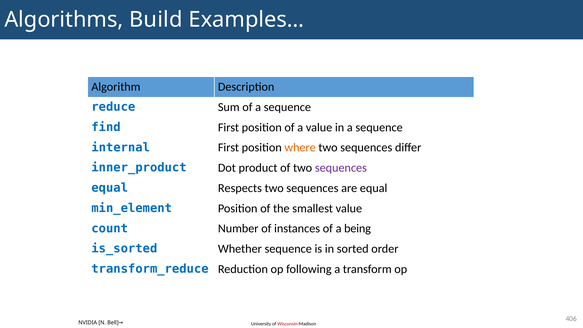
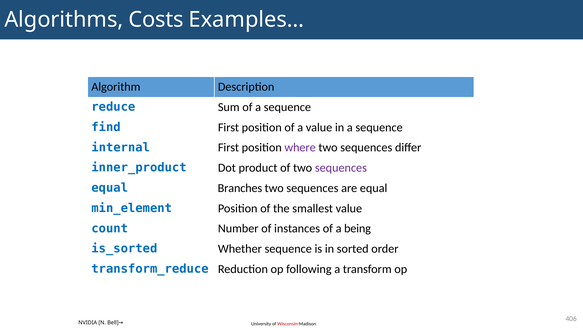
Build: Build -> Costs (156, 20)
where colour: orange -> purple (300, 148)
Respects: Respects -> Branches (240, 188)
